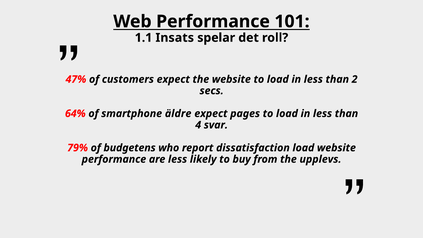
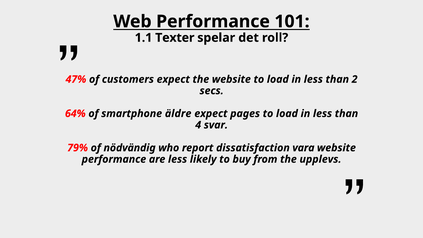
Insats: Insats -> Texter (175, 38)
budgetens: budgetens -> nödvändig (130, 148)
dissatisfaction load: load -> vara (303, 148)
